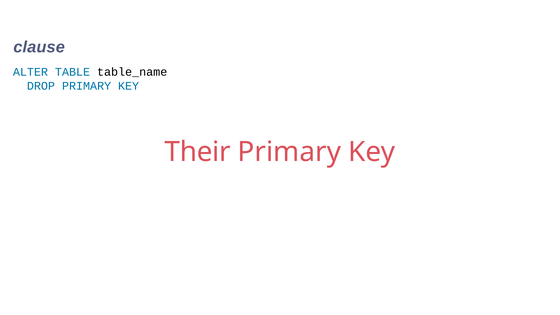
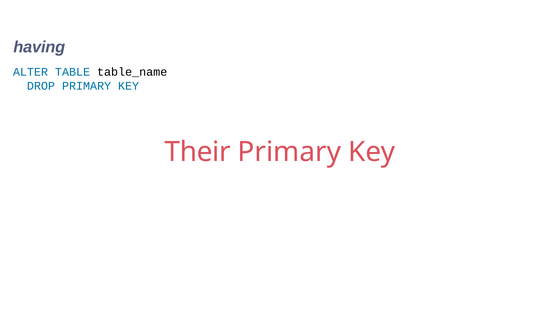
clause: clause -> having (39, 47)
